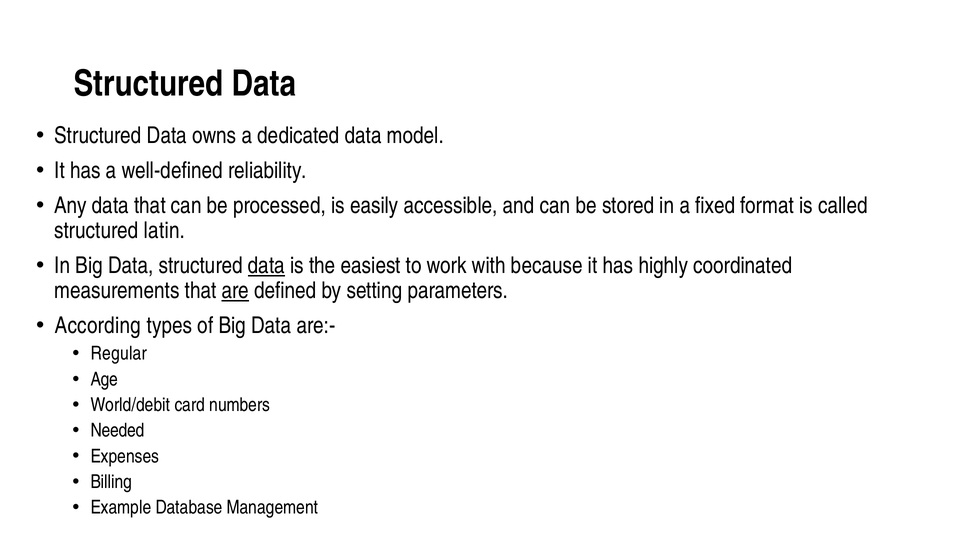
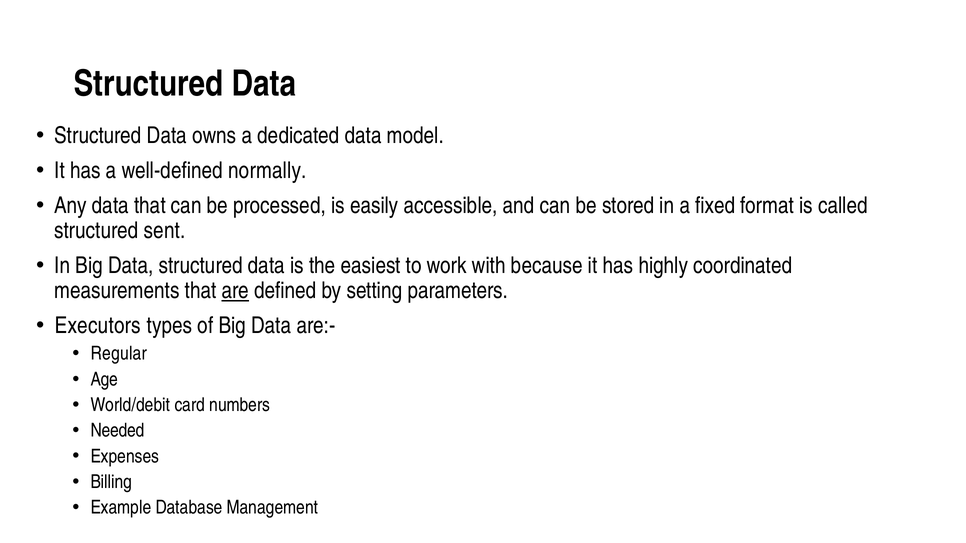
reliability: reliability -> normally (267, 171)
latin: latin -> sent (165, 231)
data underline: present -> none (266, 266)
According: According -> Executors (98, 326)
